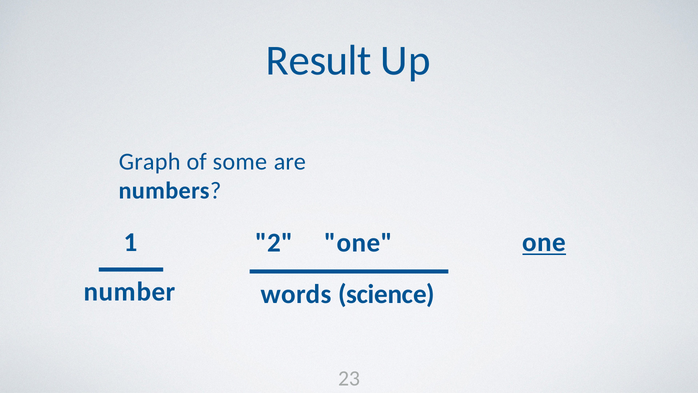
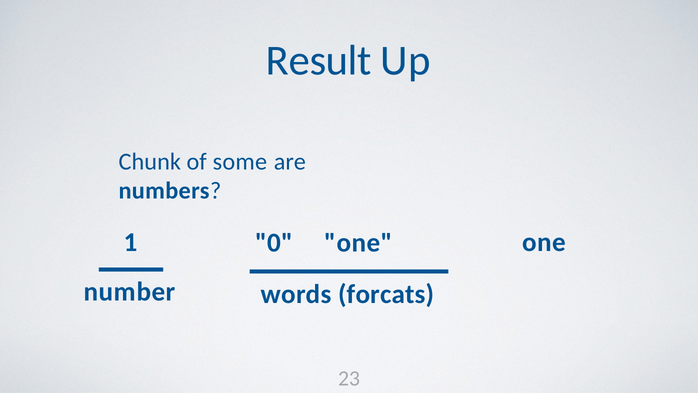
Graph: Graph -> Chunk (150, 161)
one underline: present -> none (544, 242)
2: 2 -> 0 (274, 242)
science: science -> forcats (386, 294)
